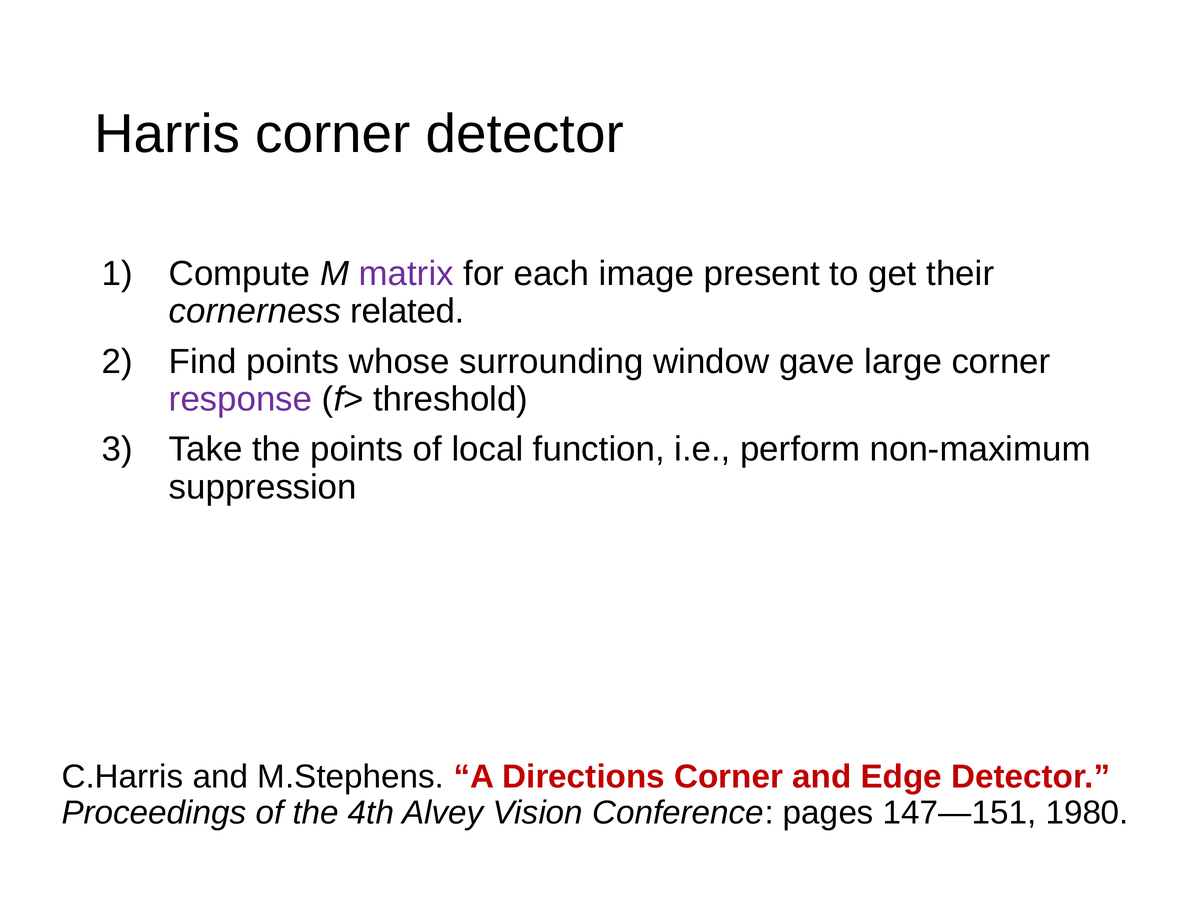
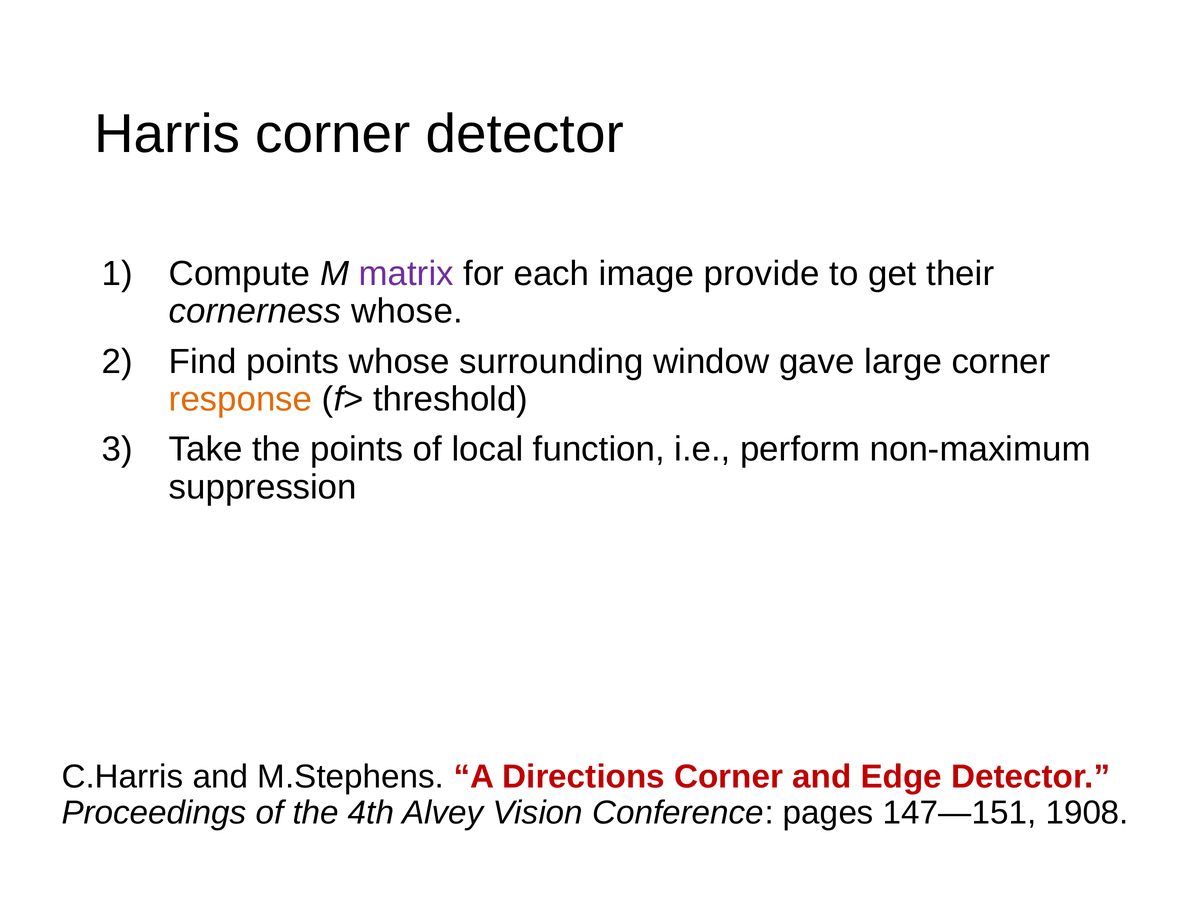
present: present -> provide (762, 274)
cornerness related: related -> whose (407, 311)
response colour: purple -> orange (241, 399)
1980: 1980 -> 1908 (1087, 813)
